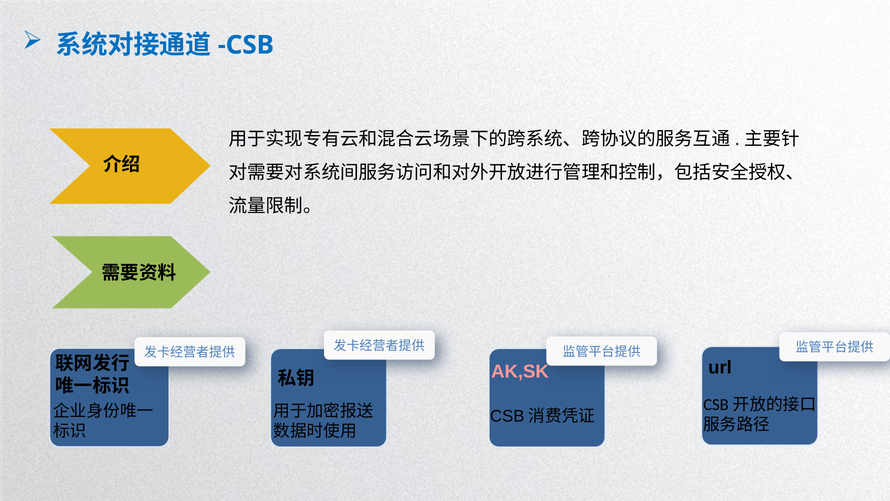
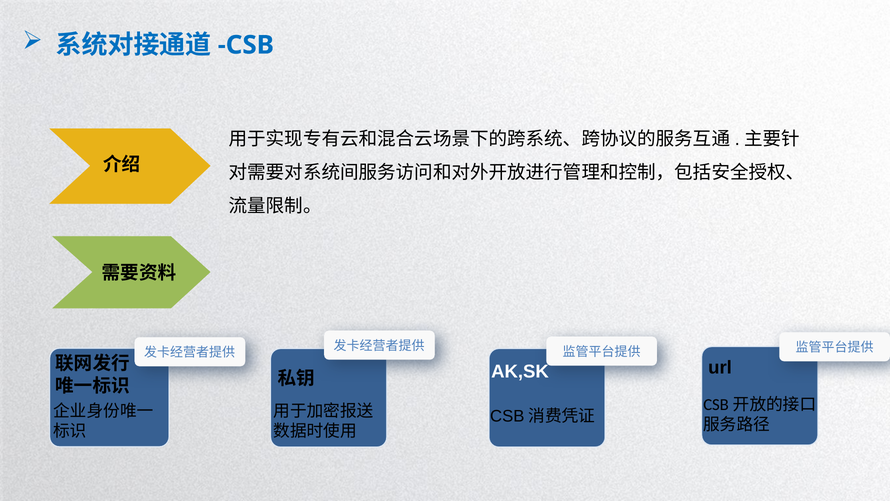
AK,SK colour: pink -> white (520, 371)
